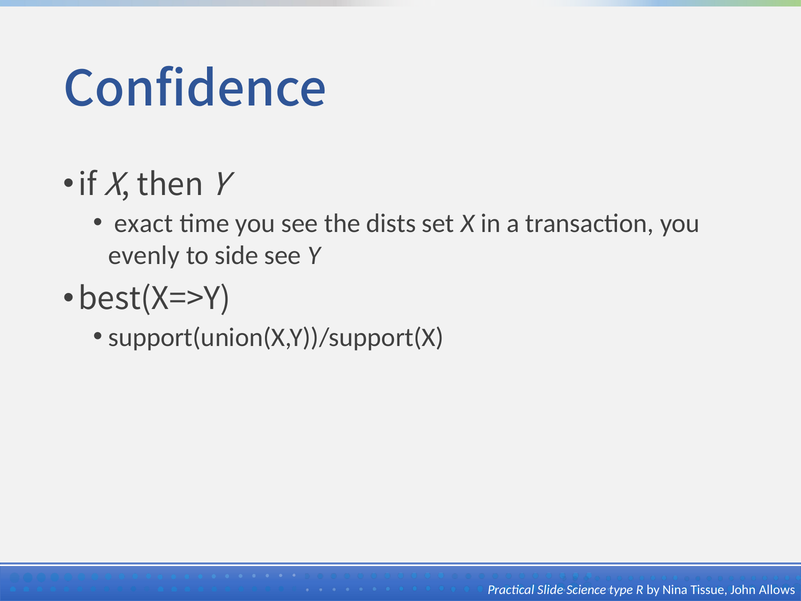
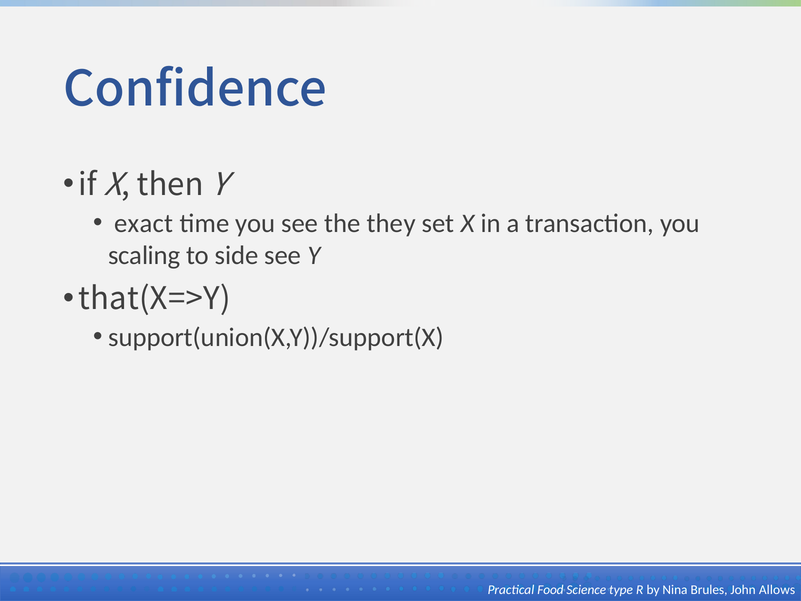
dists: dists -> they (391, 223)
evenly: evenly -> scaling (144, 255)
best(X=>Y: best(X=>Y -> that(X=>Y (154, 299)
Slide: Slide -> Food (550, 589)
Tissue: Tissue -> Brules (709, 589)
